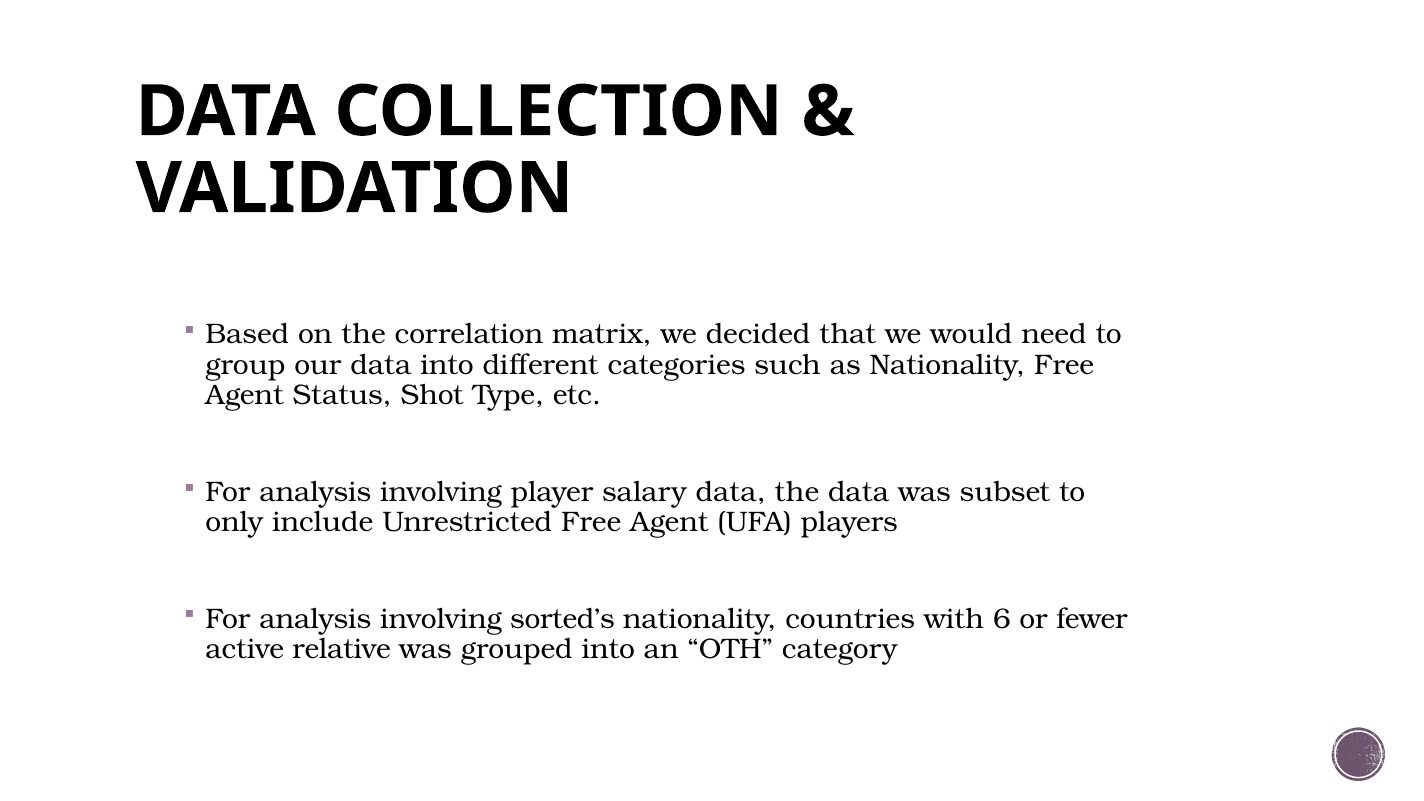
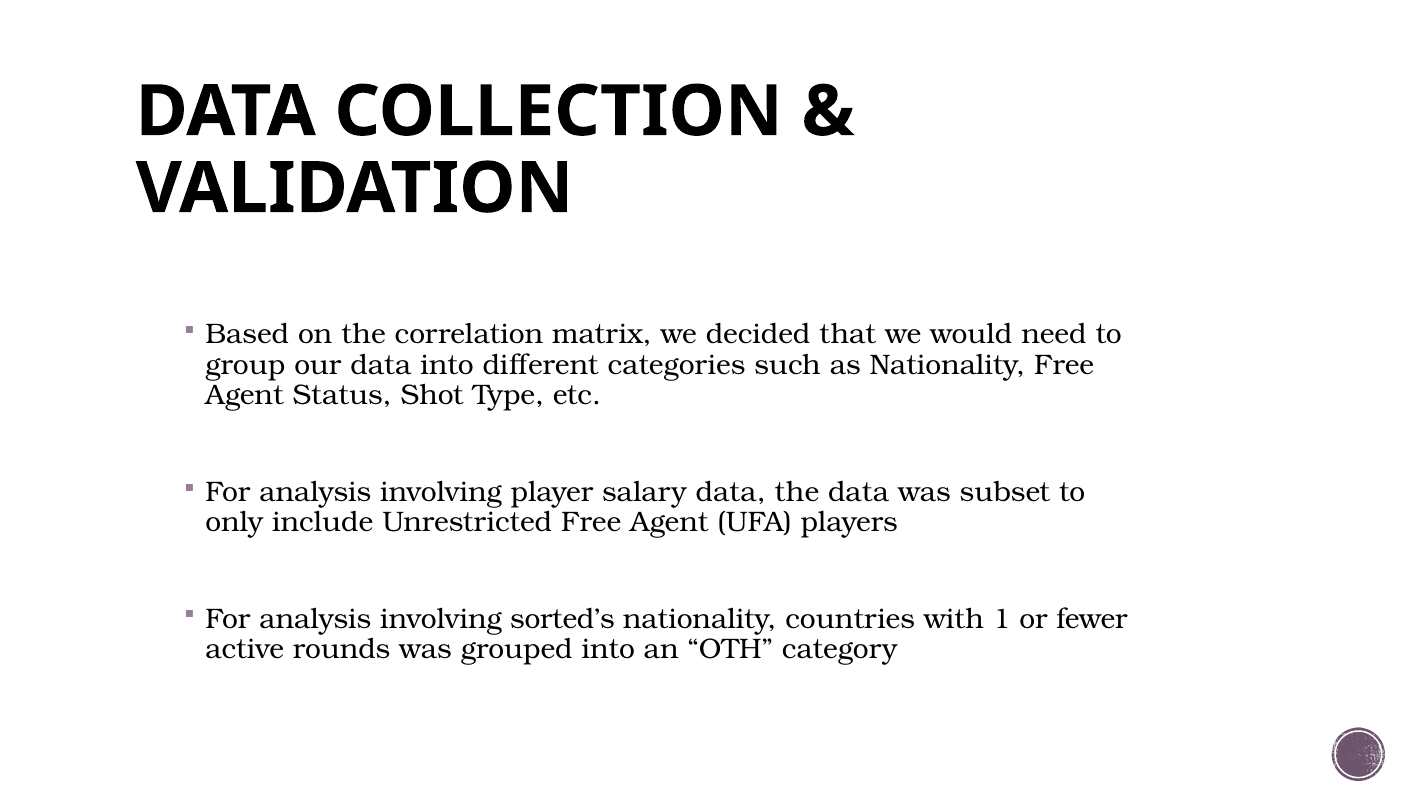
6: 6 -> 1 (1002, 619)
relative: relative -> rounds (342, 649)
